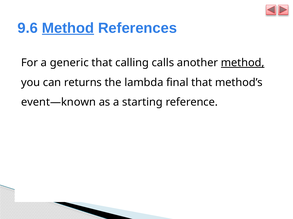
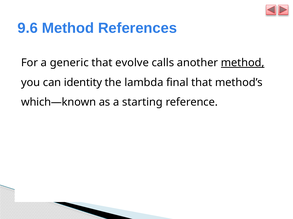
Method underline: present -> none (68, 28)
calling: calling -> evolve (132, 63)
returns: returns -> identity (83, 83)
event—known: event—known -> which—known (59, 102)
